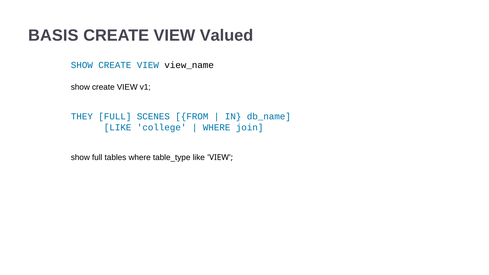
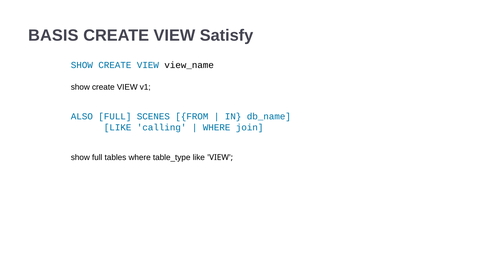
Valued: Valued -> Satisfy (227, 35)
THEY: THEY -> ALSO (82, 116)
college: college -> calling (162, 127)
